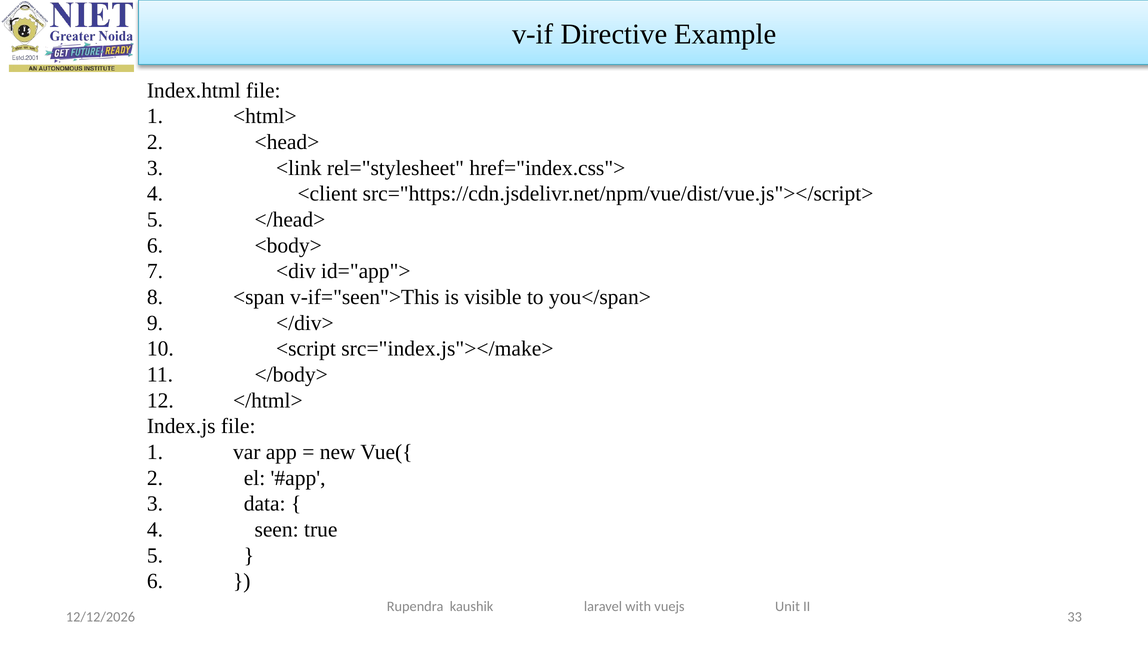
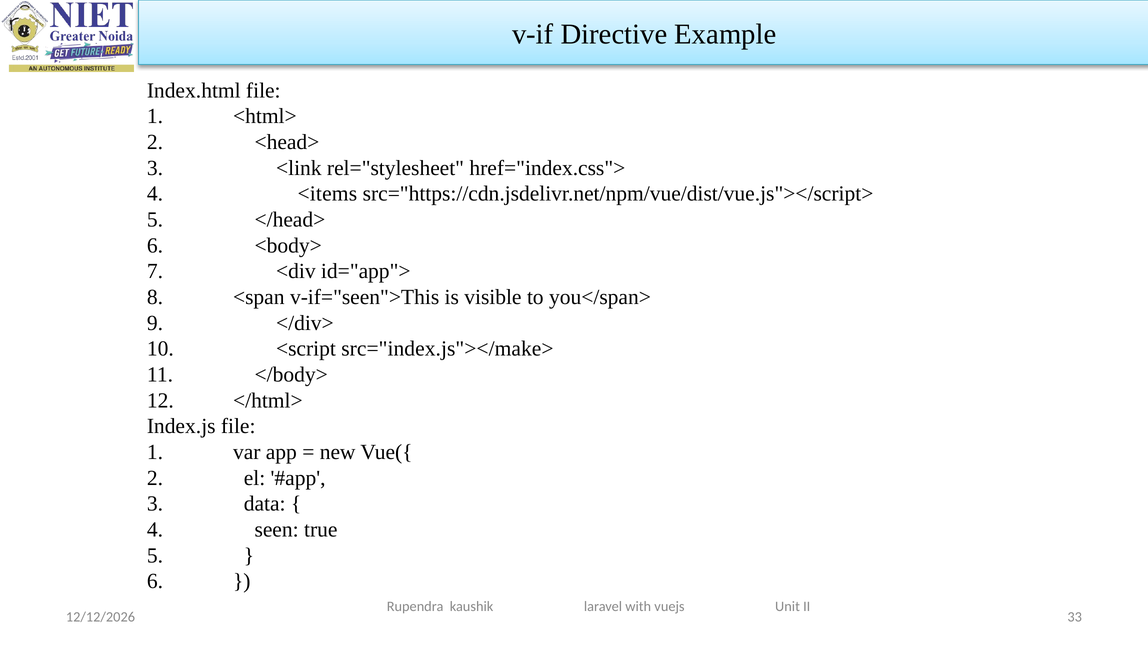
<client: <client -> <items (327, 194)
